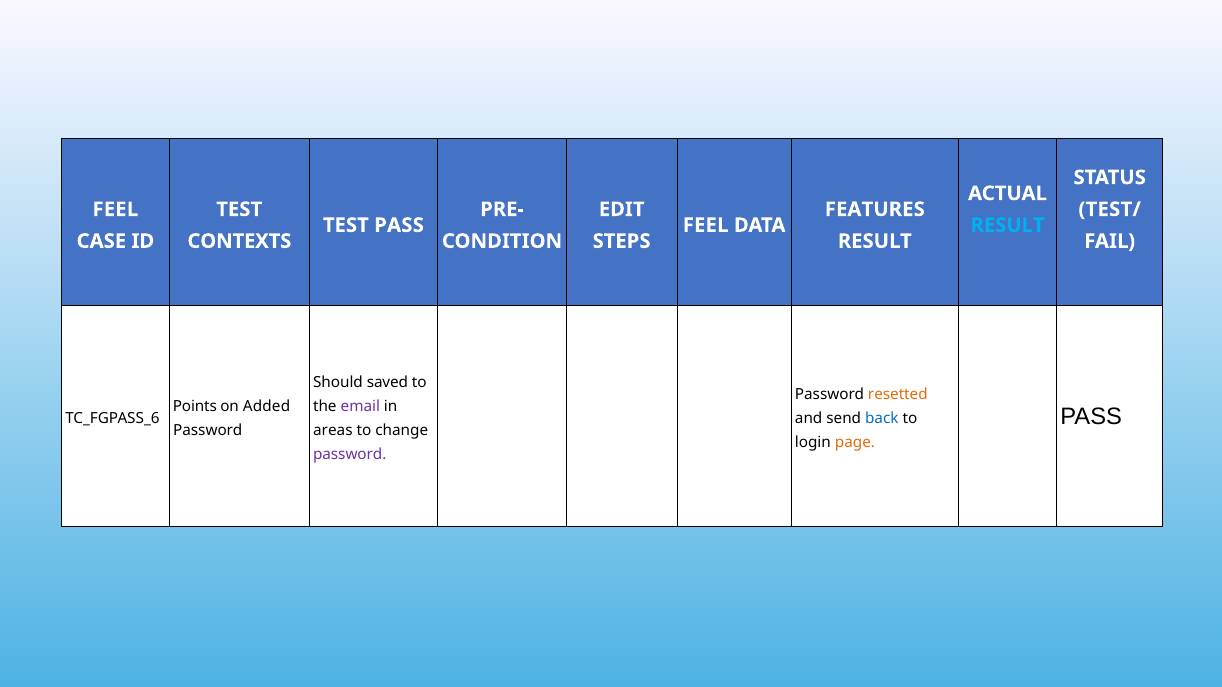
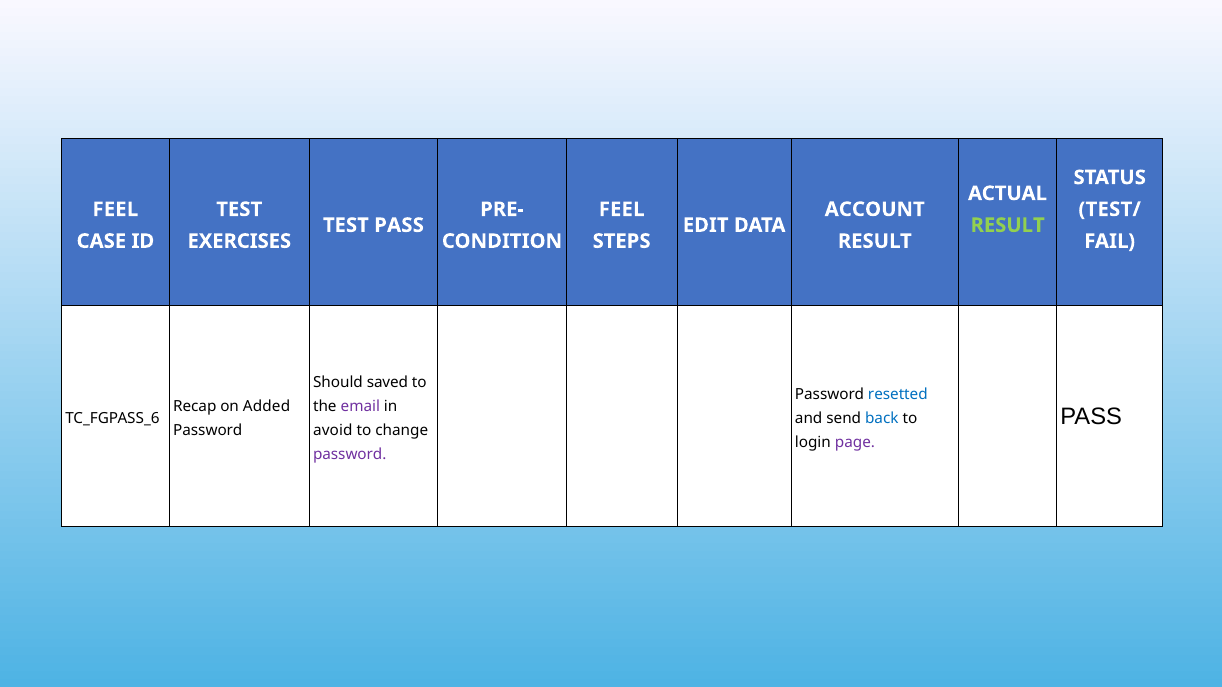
EDIT: EDIT -> FEEL (622, 209)
FEATURES: FEATURES -> ACCOUNT (875, 209)
FEEL: FEEL -> EDIT (706, 225)
RESULT colour: light blue -> light green (1008, 225)
CONTEXTS: CONTEXTS -> EXERCISES (239, 241)
resetted colour: orange -> blue (898, 395)
Points: Points -> Recap (195, 407)
areas: areas -> avoid (333, 430)
page colour: orange -> purple (855, 442)
